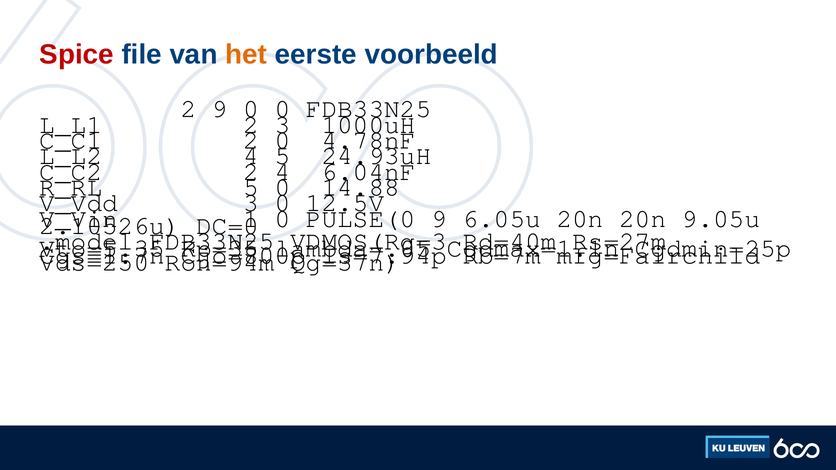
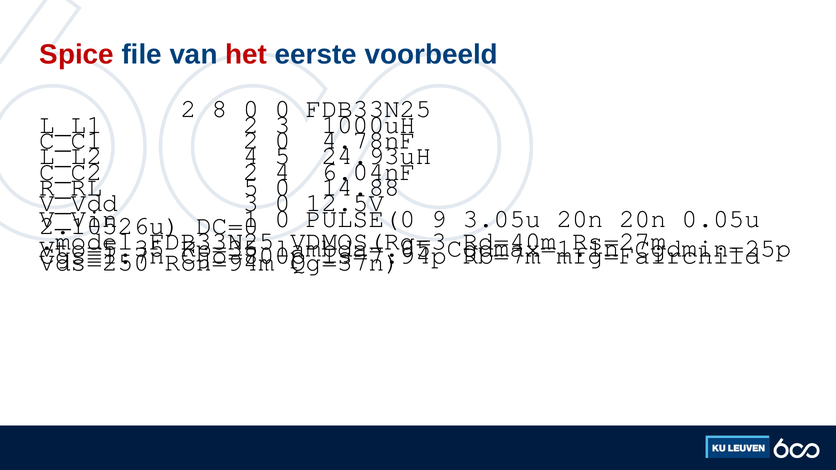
het colour: orange -> red (246, 54)
2 9: 9 -> 8 (220, 109)
6.05u: 6.05u -> 3.05u (502, 219)
9.05u: 9.05u -> 0.05u (721, 219)
